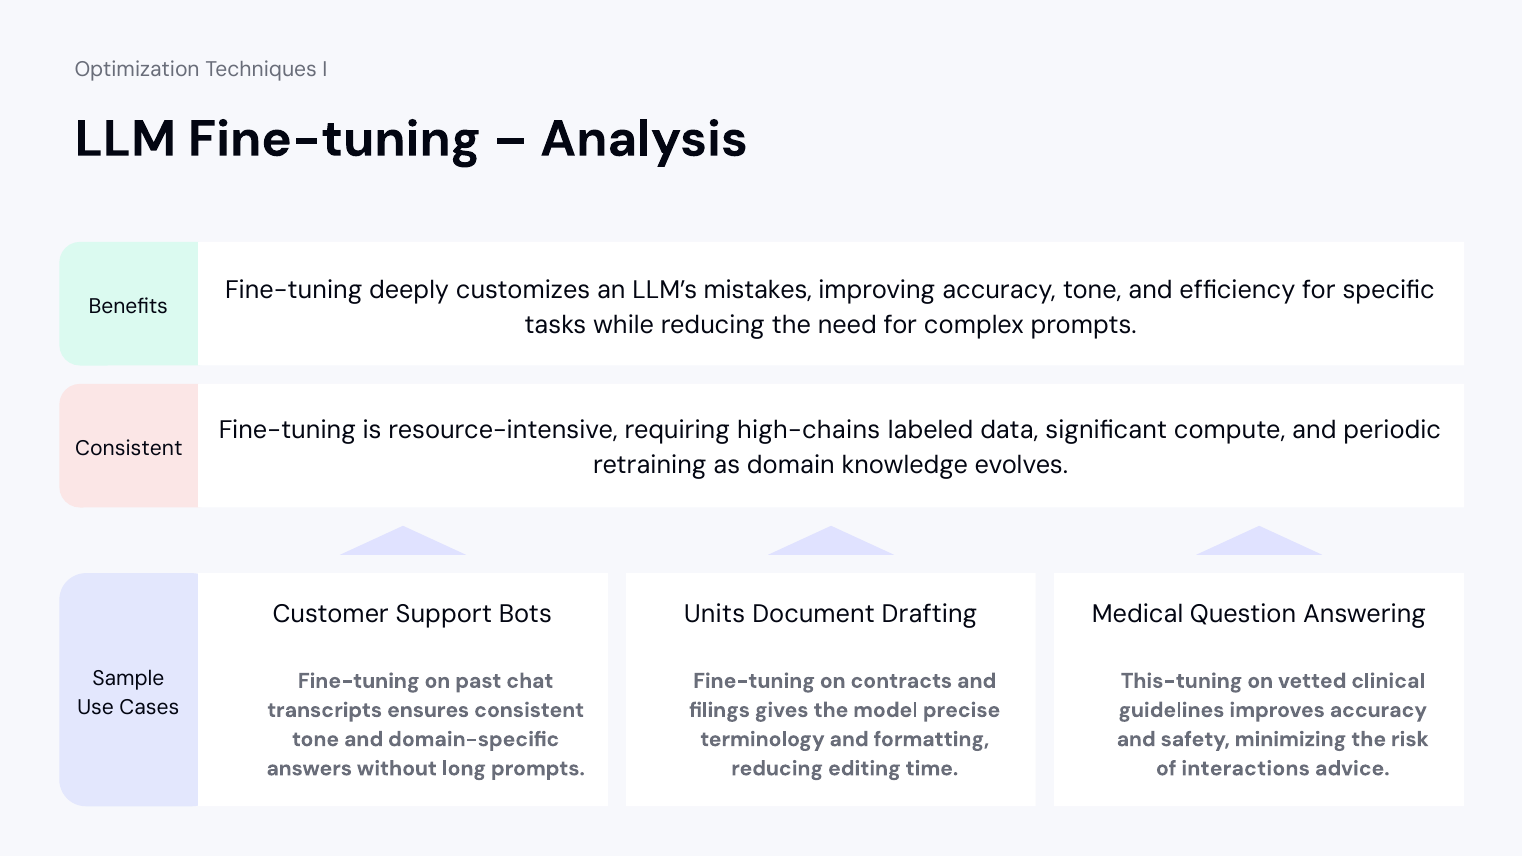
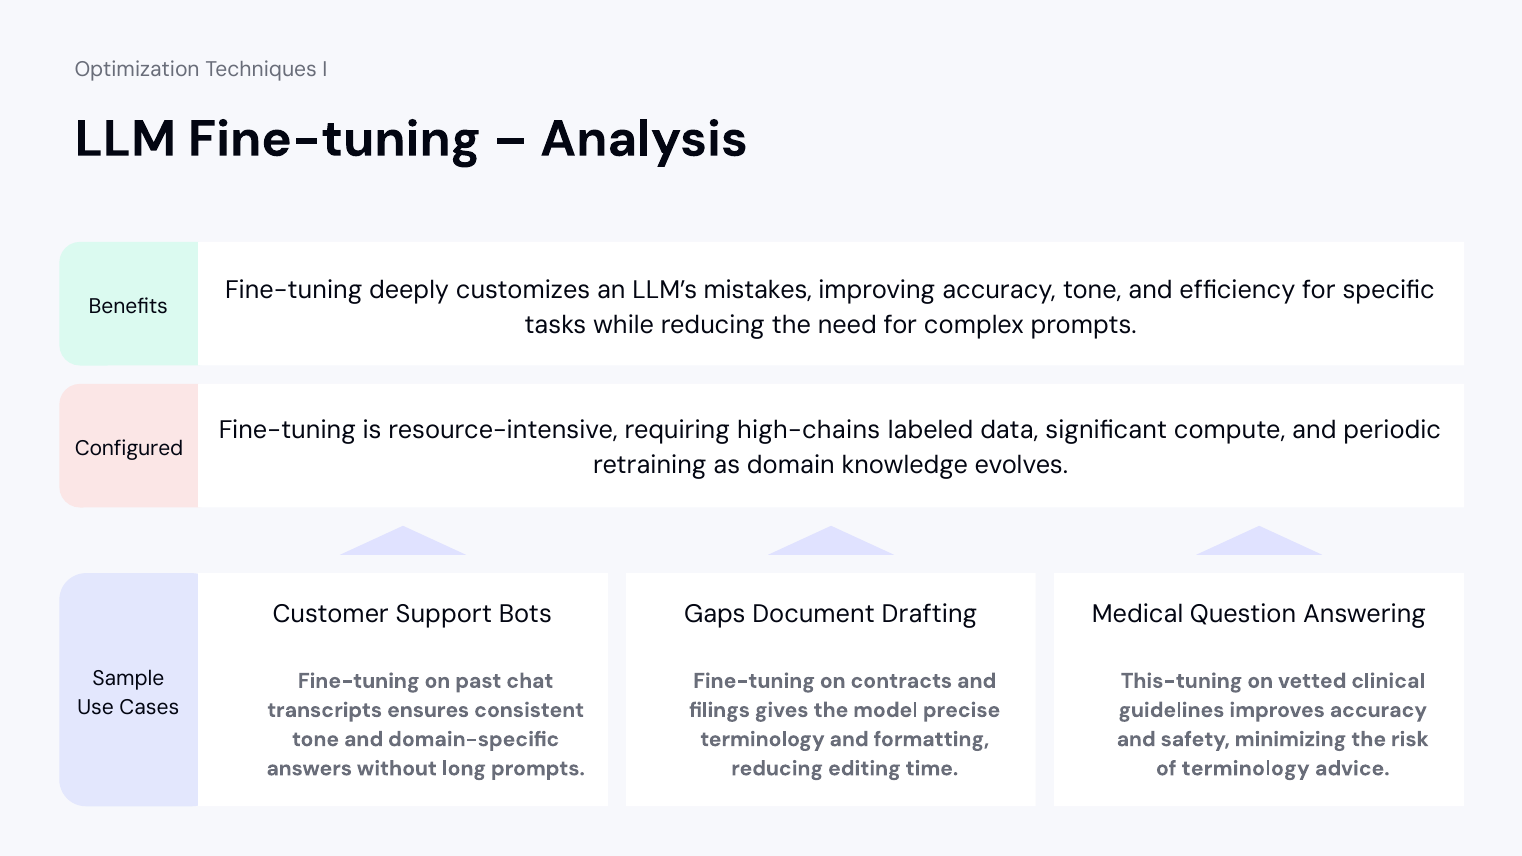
Consistent: Consistent -> Configured (129, 448)
Units: Units -> Gaps (715, 614)
of interactions: interactions -> terminology (1246, 768)
